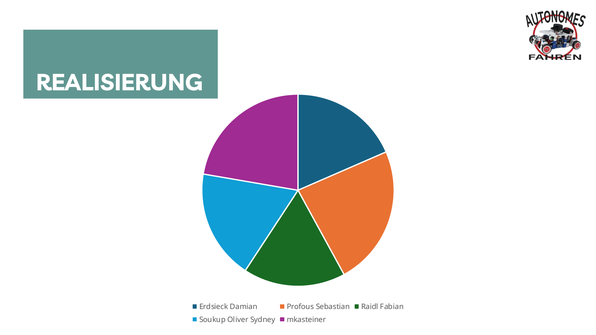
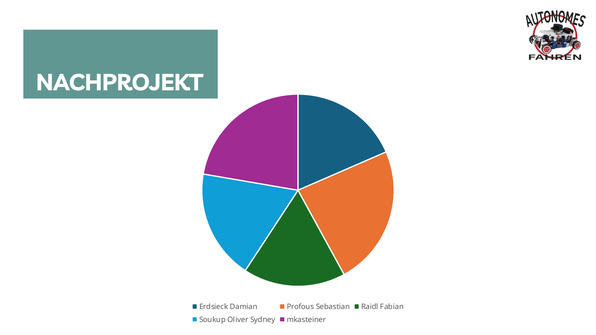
REALISIERUNG: REALISIERUNG -> NACHPROJEKT (120, 83)
